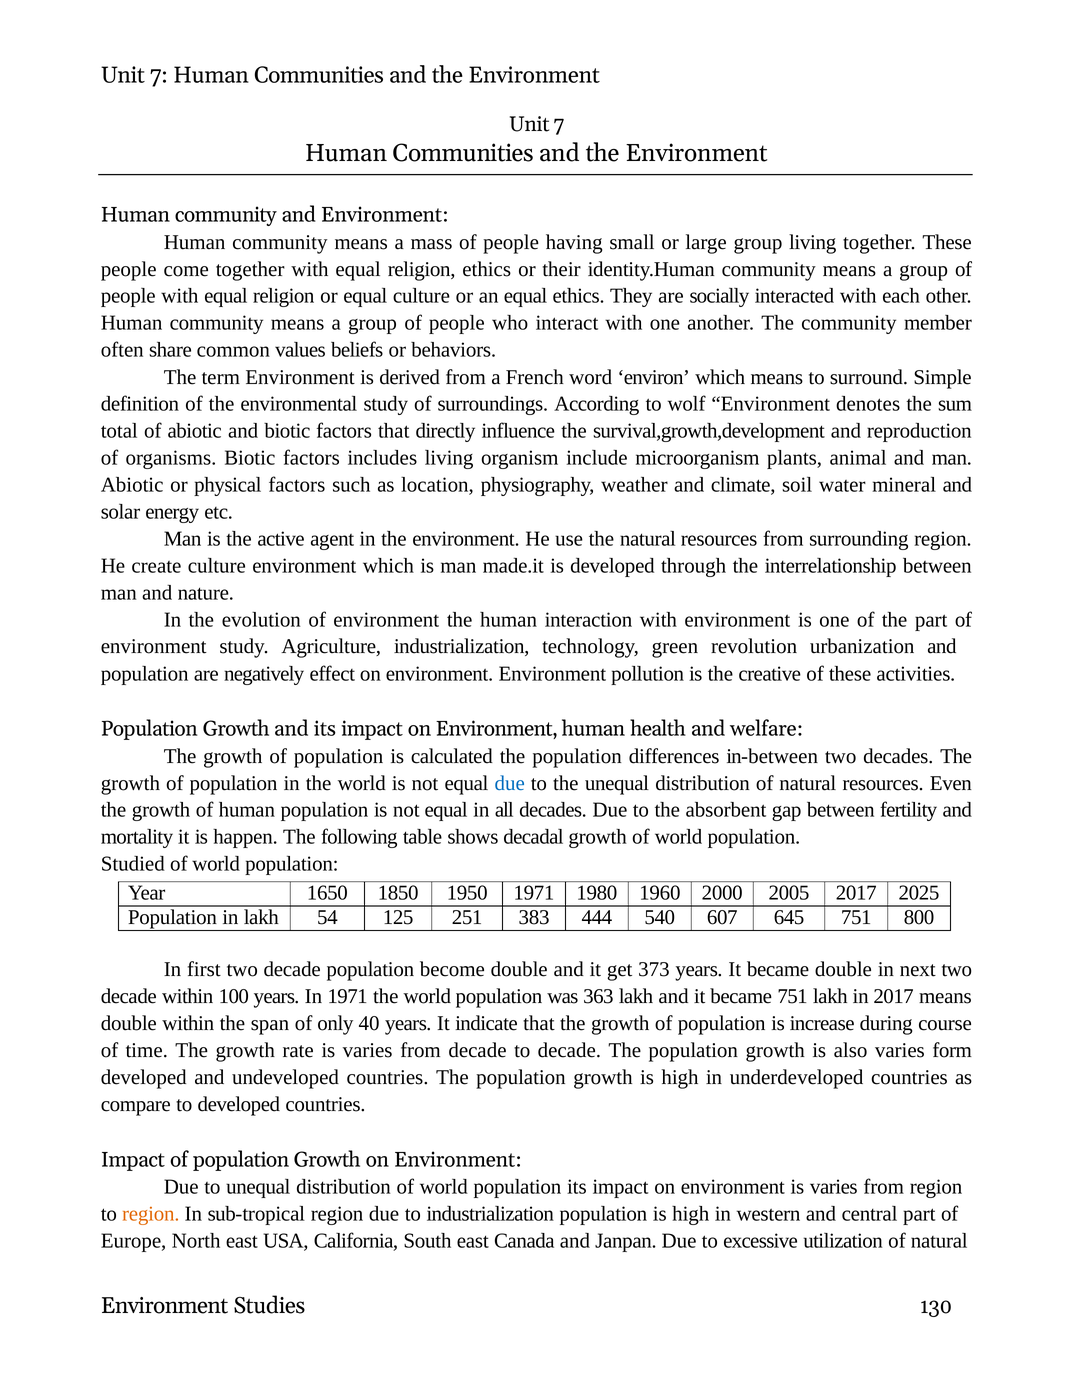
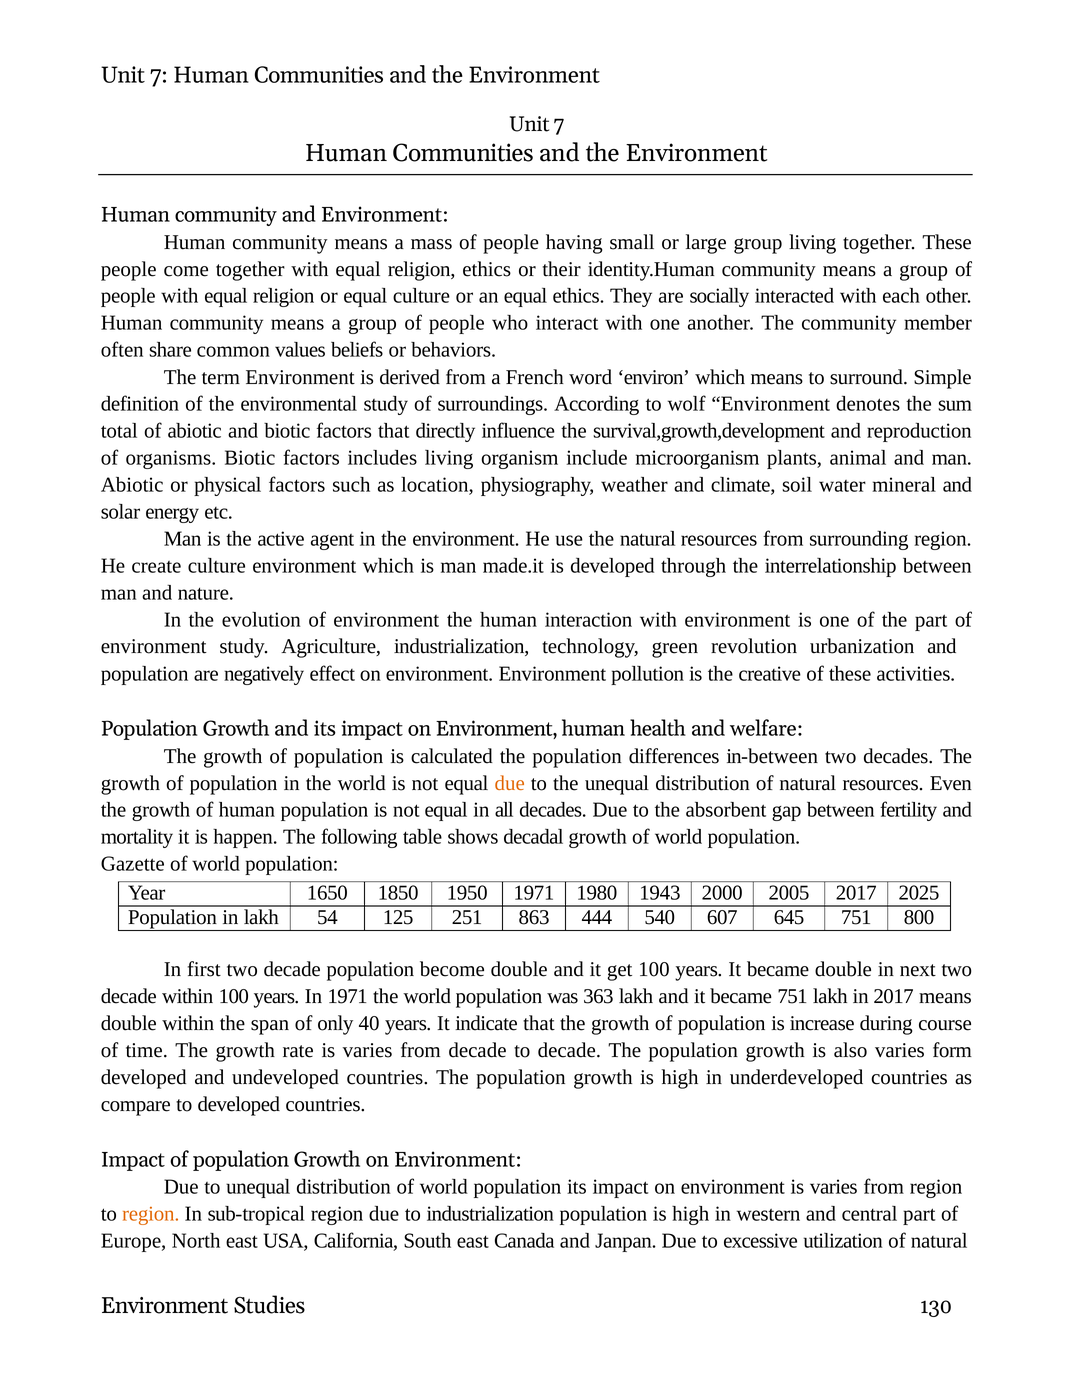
due colour: blue -> orange (510, 783)
Studied: Studied -> Gazette (133, 864)
1960: 1960 -> 1943 (660, 893)
383: 383 -> 863 (534, 917)
get 373: 373 -> 100 (654, 969)
